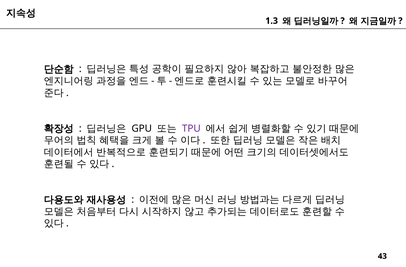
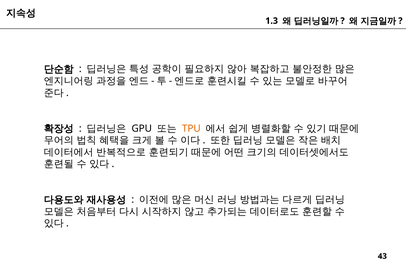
TPU colour: purple -> orange (191, 128)
